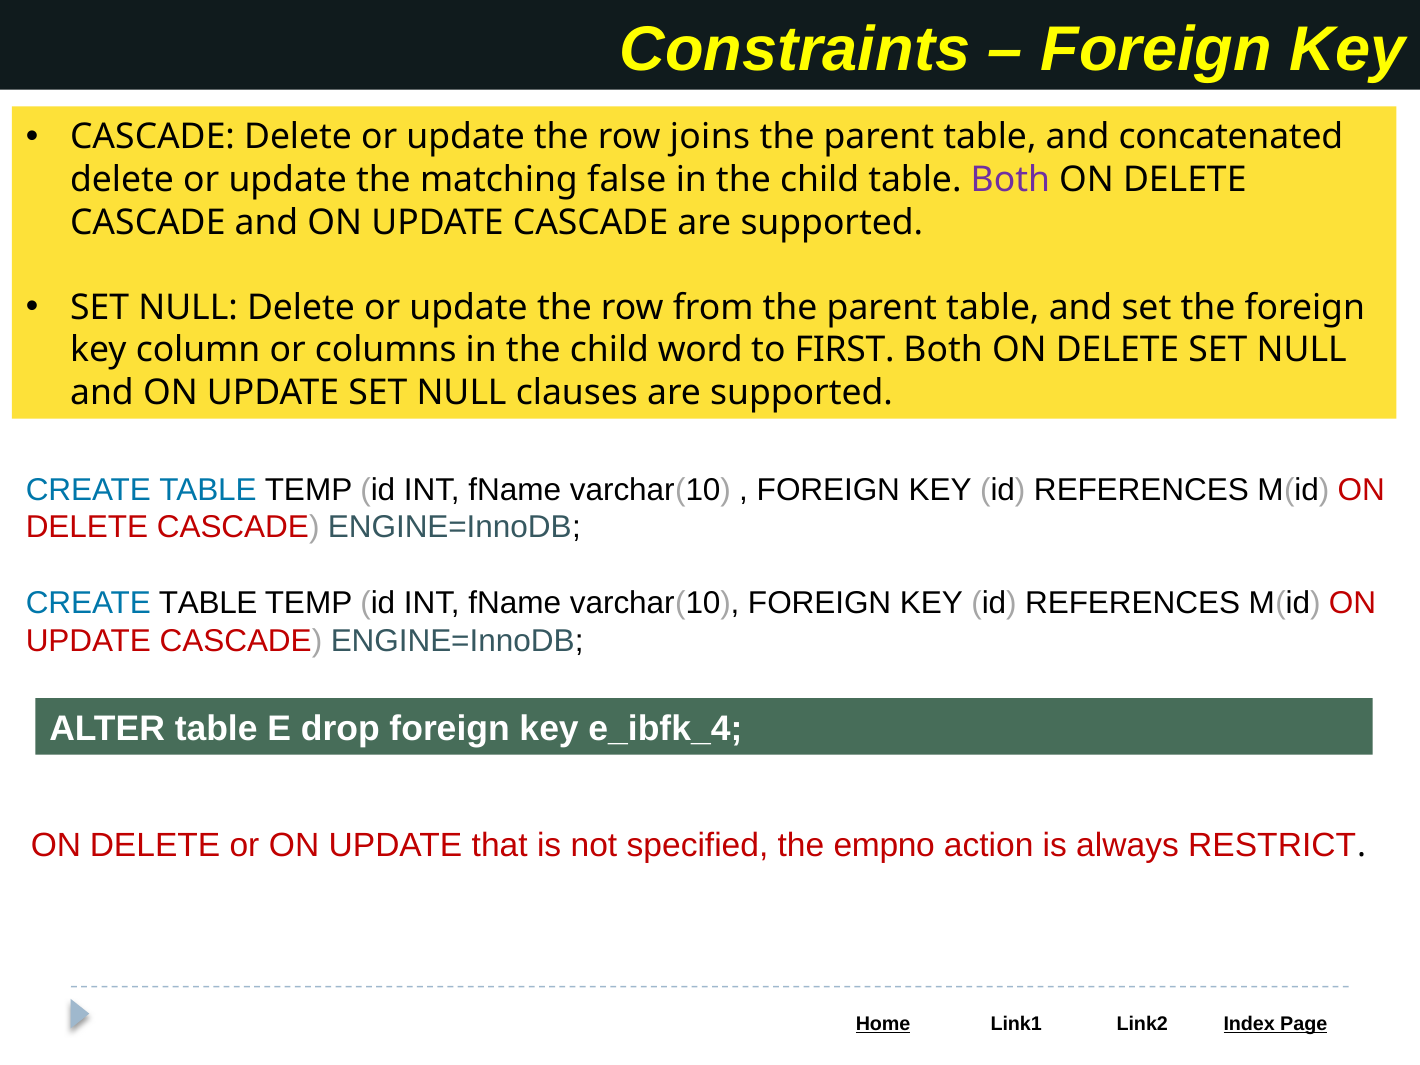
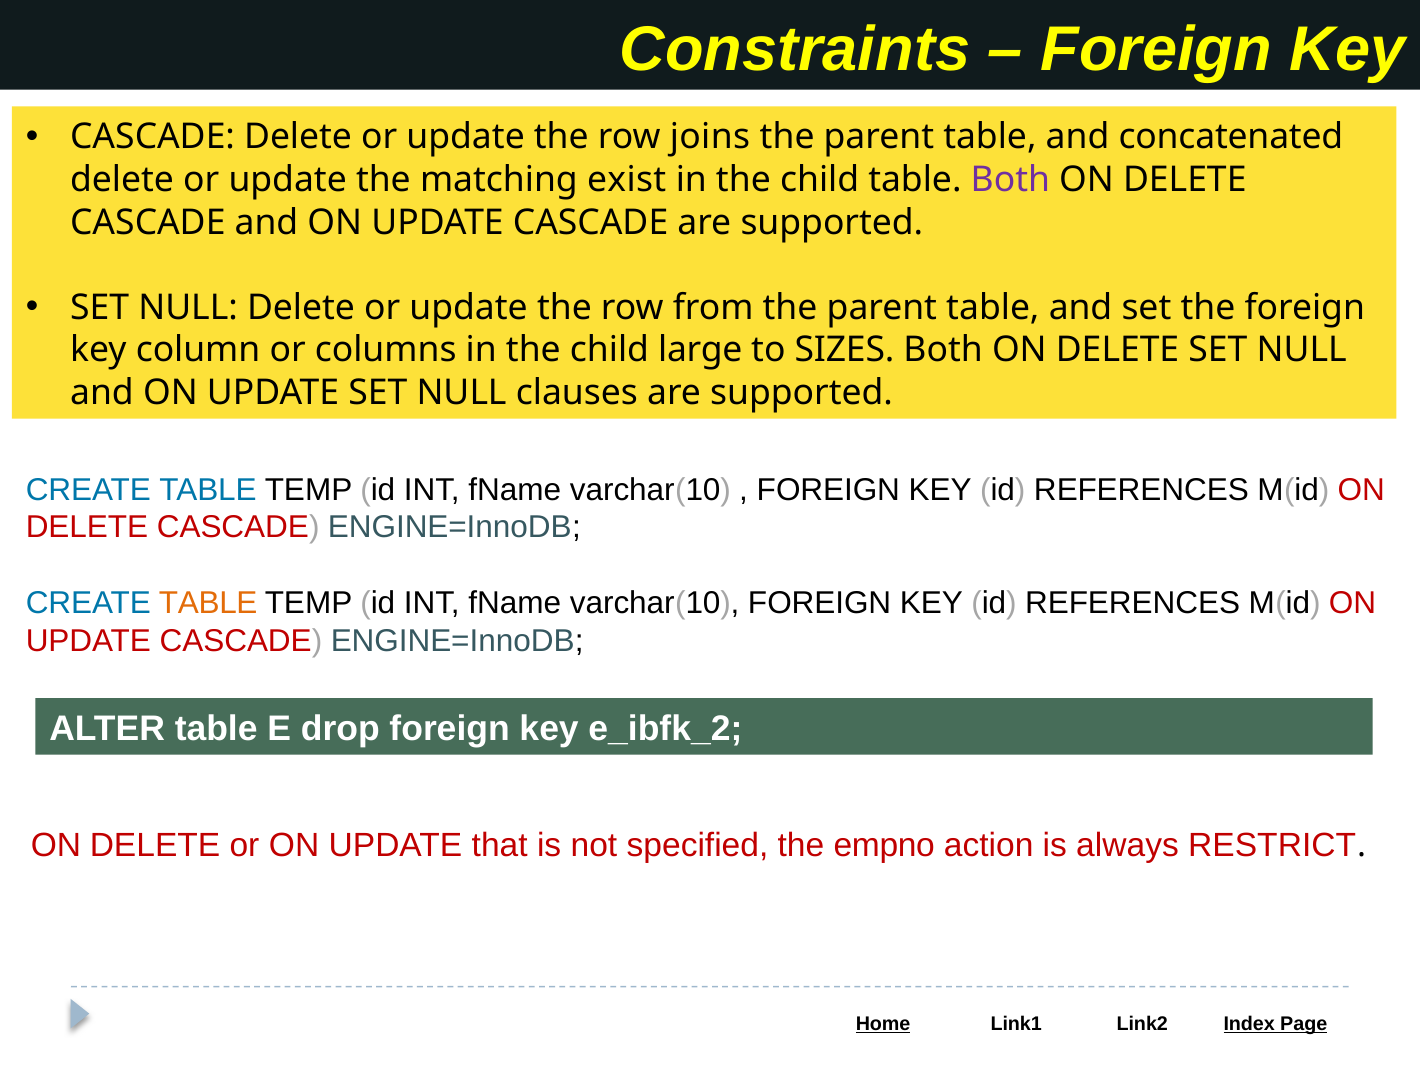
false: false -> exist (627, 180)
word: word -> large (700, 350)
FIRST: FIRST -> SIZES (845, 350)
TABLE colour: black -> orange (208, 603)
e_ibfk_4: e_ibfk_4 -> e_ibfk_2 (665, 729)
